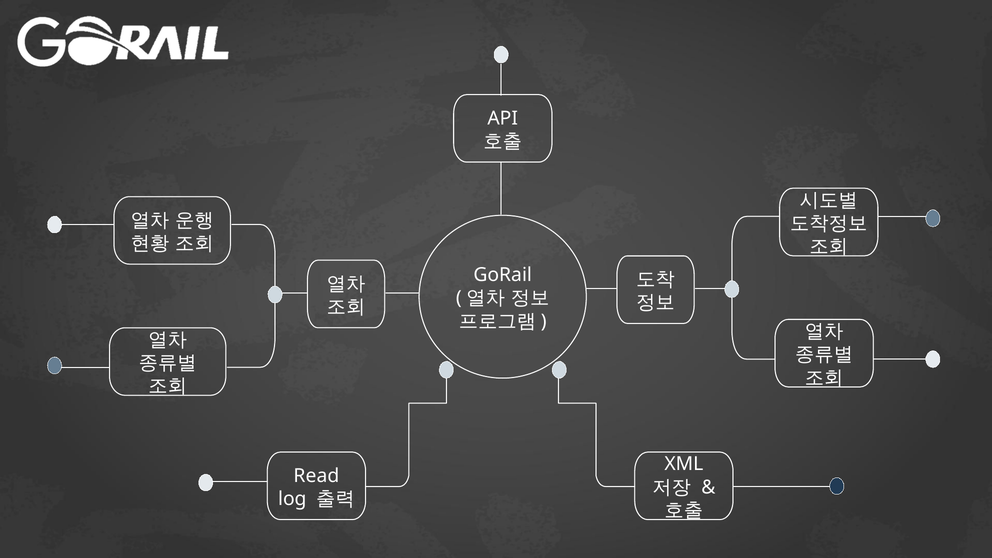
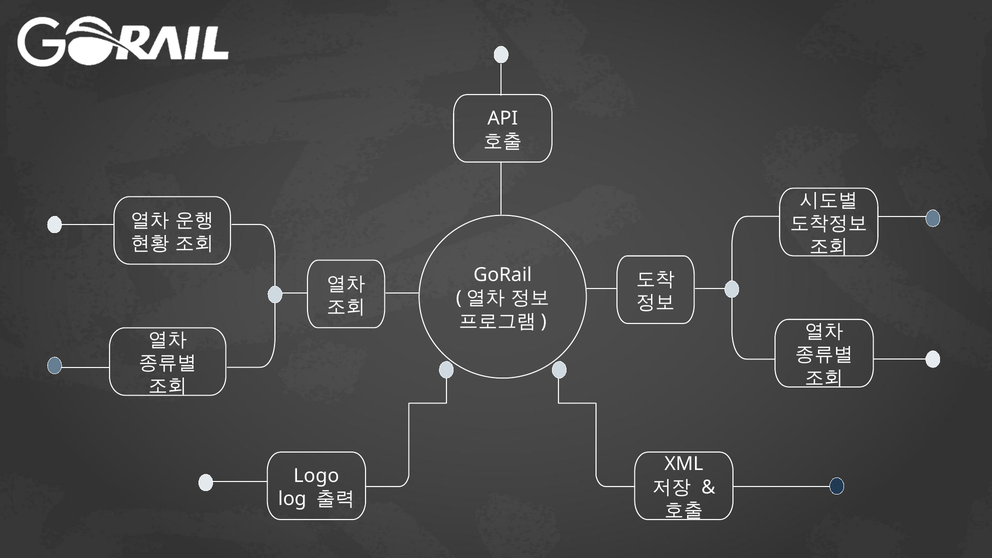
Read: Read -> Logo (316, 476)
